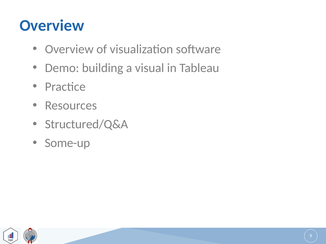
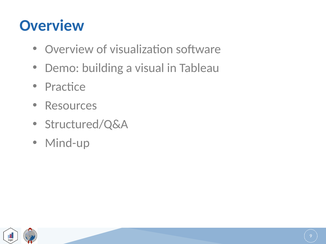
Some-up: Some-up -> Mind-up (67, 143)
